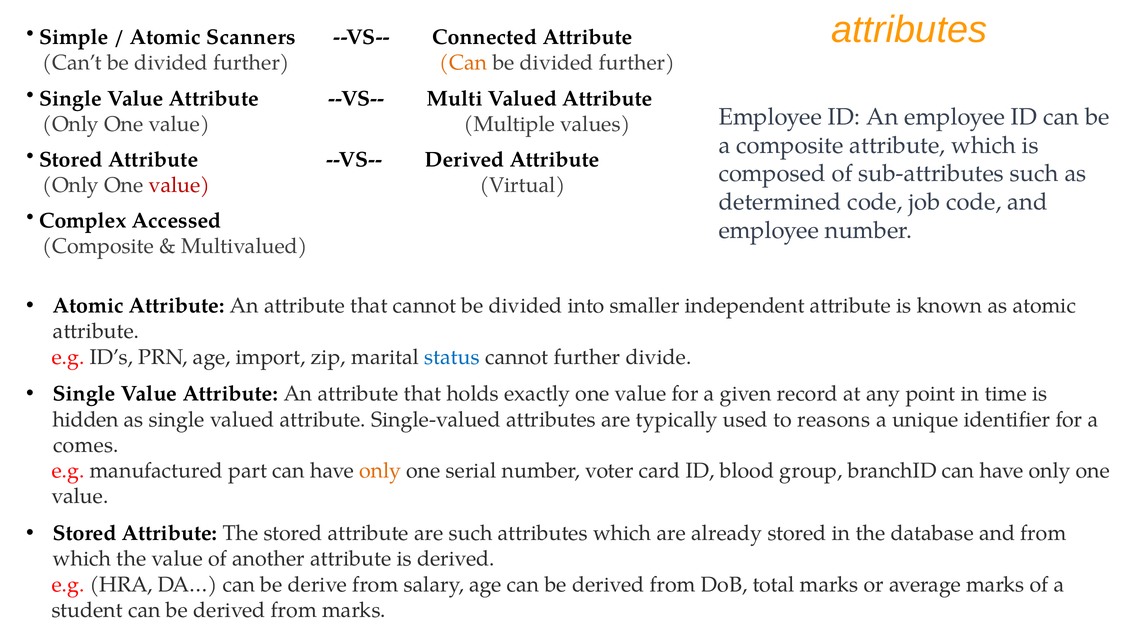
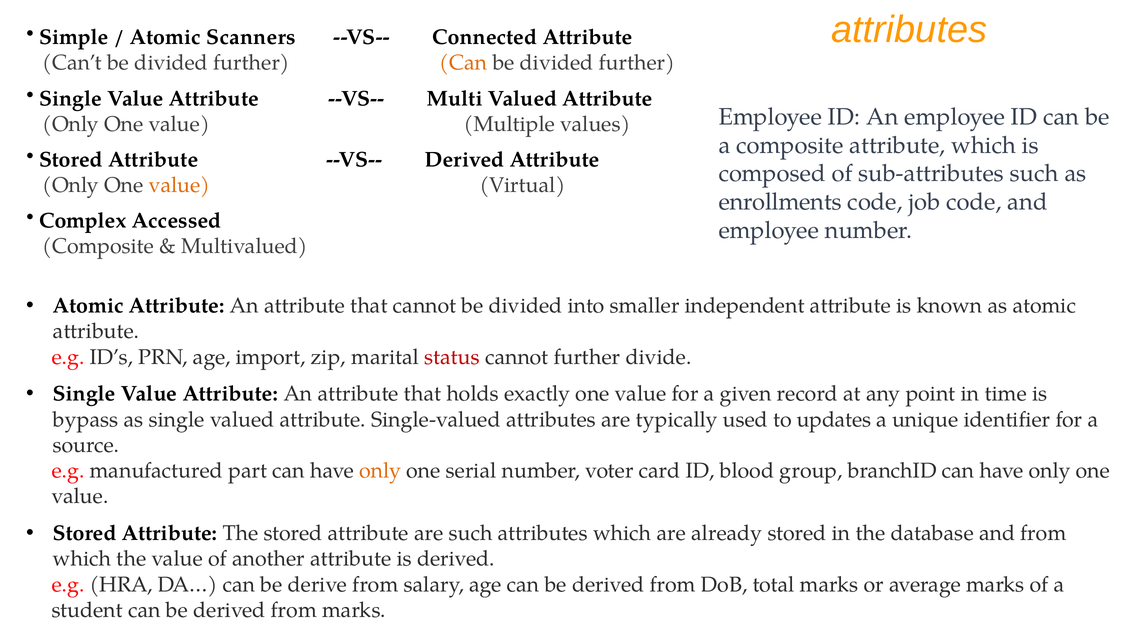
value colour: red -> orange (179, 185)
determined: determined -> enrollments (780, 202)
status colour: blue -> red (452, 357)
hidden: hidden -> bypass (86, 420)
reasons: reasons -> updates (834, 420)
comes: comes -> source (86, 445)
